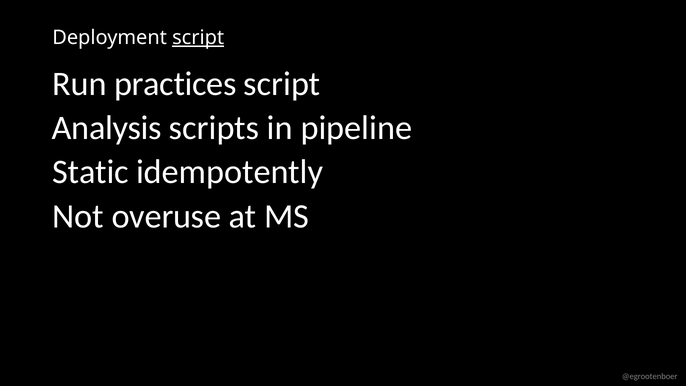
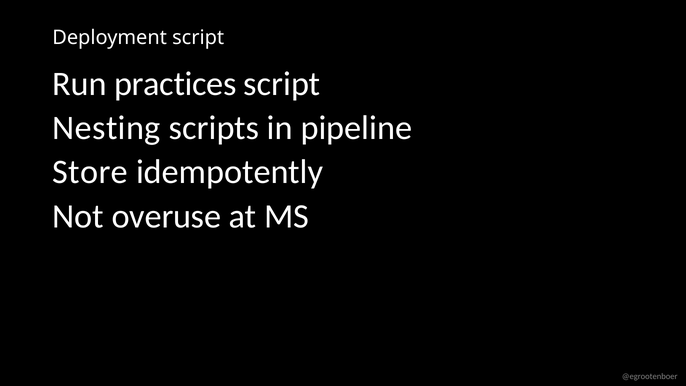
script underline: present -> none (198, 38)
Analysis: Analysis -> Nesting (107, 128)
Static: Static -> Store (90, 172)
